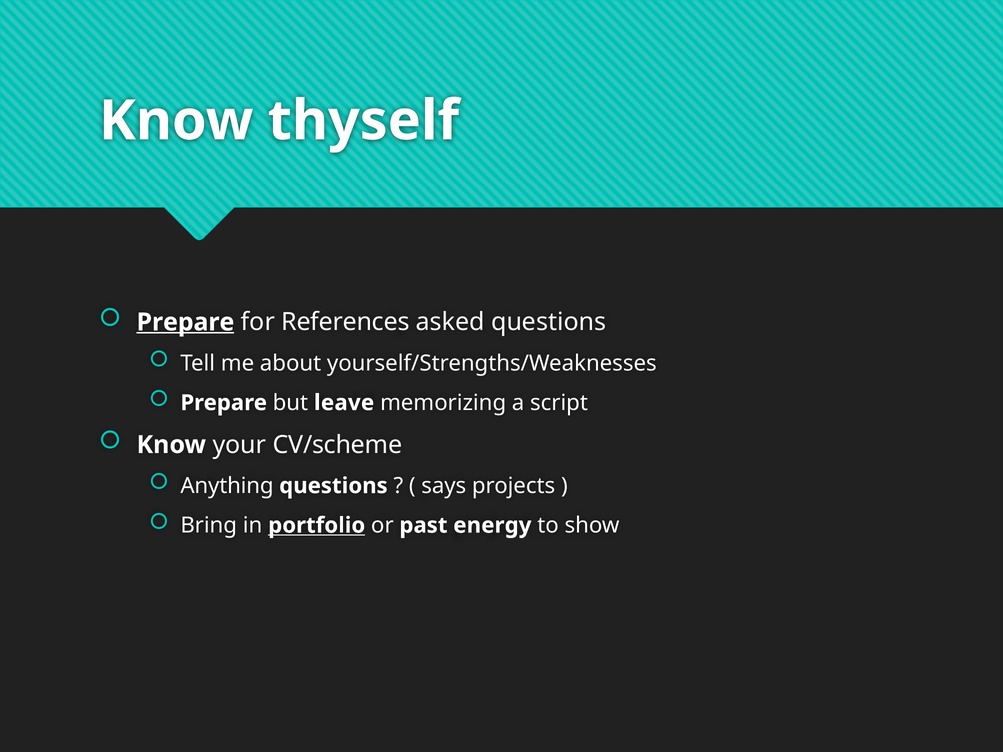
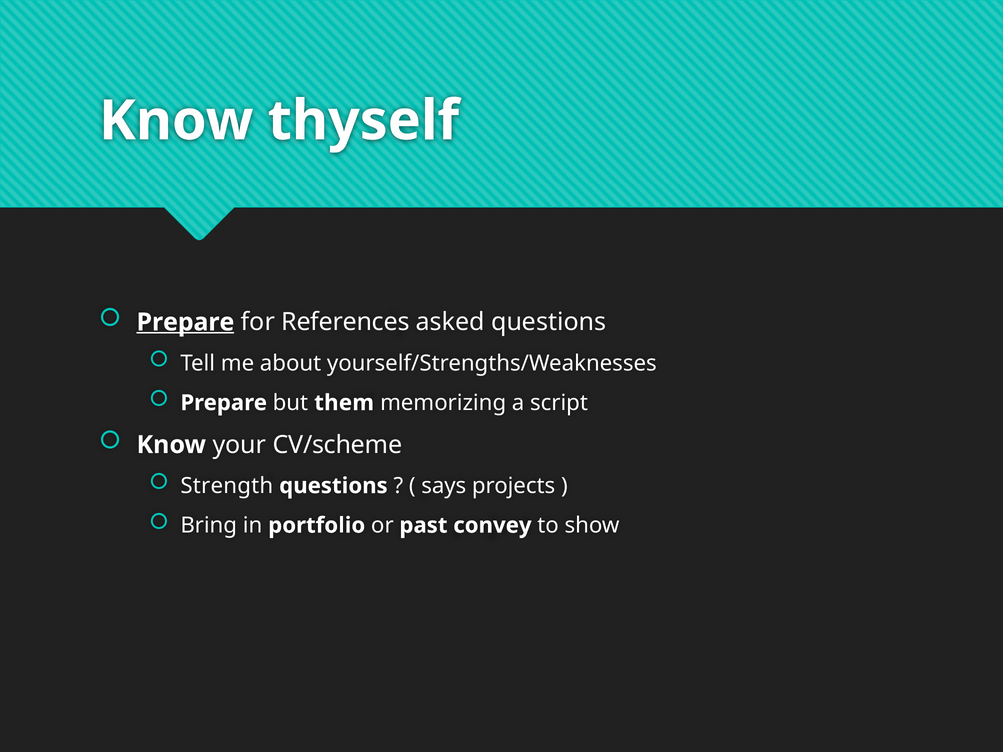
leave: leave -> them (344, 403)
Anything: Anything -> Strength (227, 486)
portfolio underline: present -> none (317, 526)
energy: energy -> convey (492, 526)
